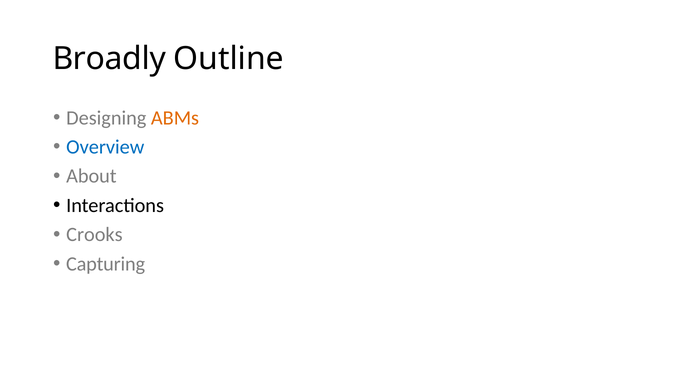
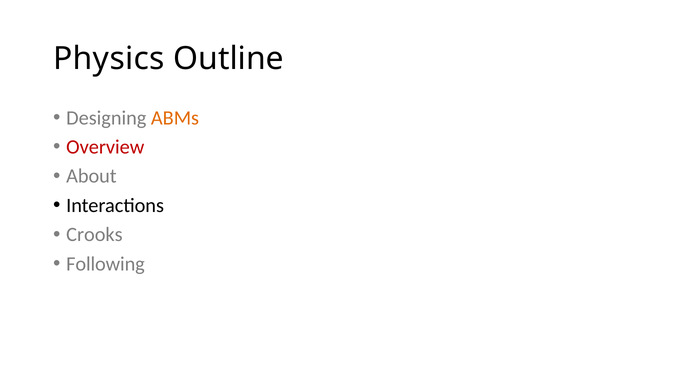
Broadly: Broadly -> Physics (109, 59)
Overview colour: blue -> red (105, 147)
Capturing: Capturing -> Following (105, 264)
